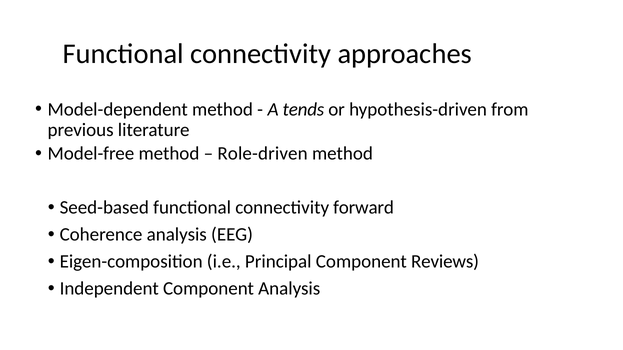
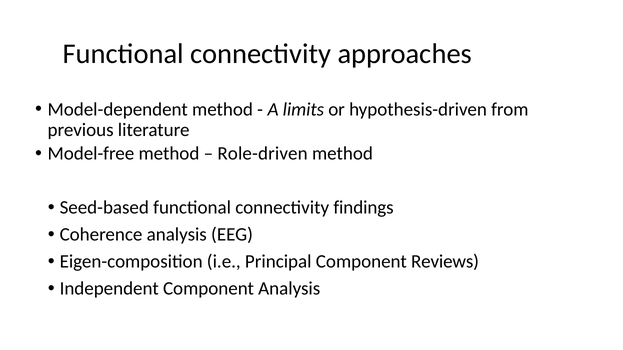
tends: tends -> limits (303, 109)
forward: forward -> findings (364, 208)
